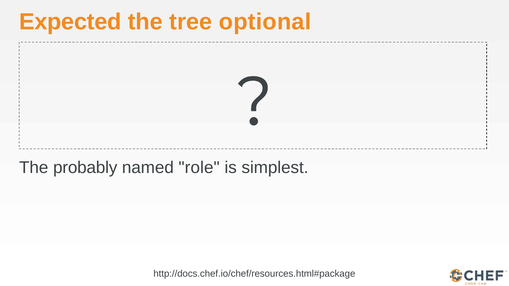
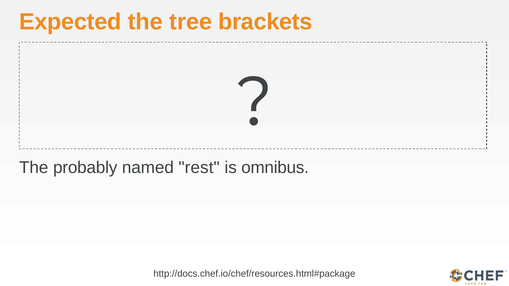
optional: optional -> brackets (265, 22)
role: role -> rest (199, 168)
simplest: simplest -> omnibus (275, 168)
